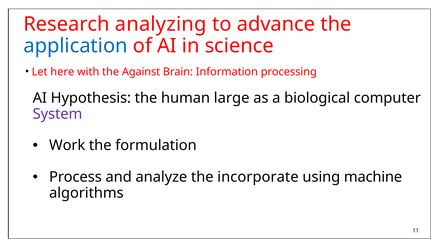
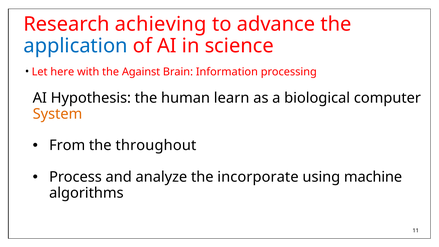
analyzing: analyzing -> achieving (161, 24)
large: large -> learn (232, 98)
System colour: purple -> orange (58, 114)
Work: Work -> From (67, 145)
formulation: formulation -> throughout (156, 145)
